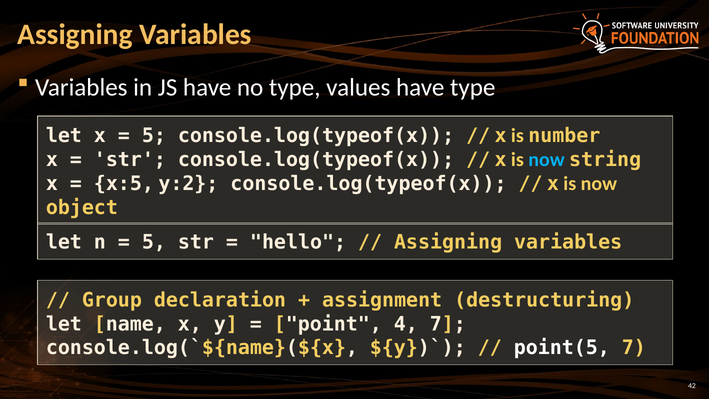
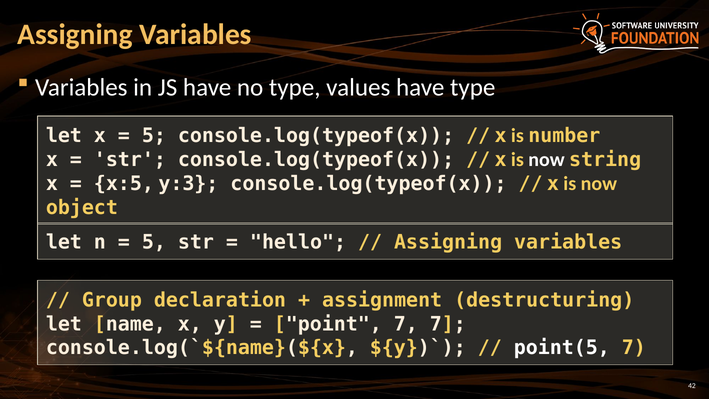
now colour: light blue -> white (546, 160)
y:2: y:2 -> y:3 (188, 184)
point 4: 4 -> 7 (406, 324)
